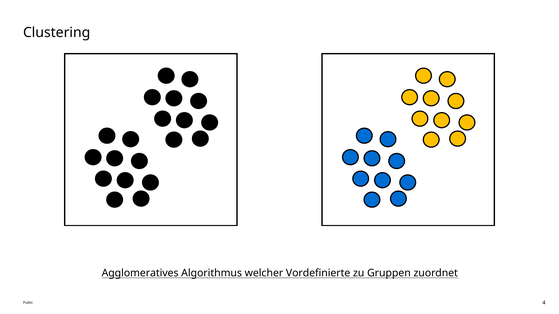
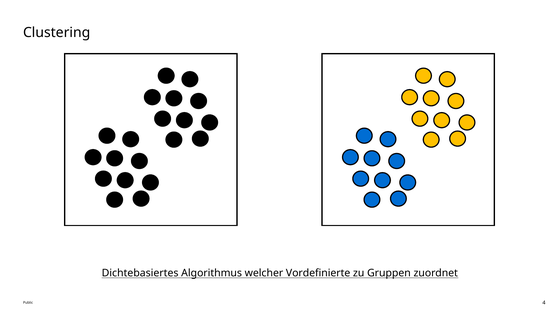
Agglomeratives: Agglomeratives -> Dichtebasiertes (140, 273)
